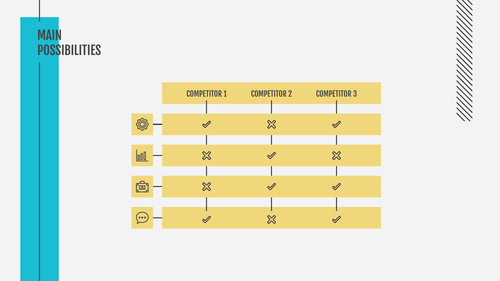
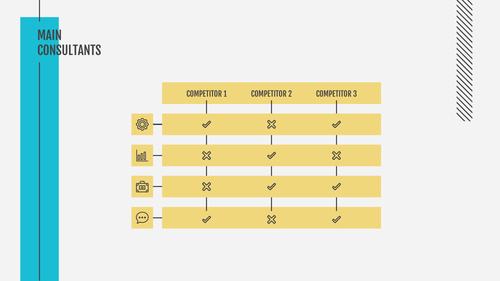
POSSIBILITIES: POSSIBILITIES -> CONSULTANTS (69, 51)
